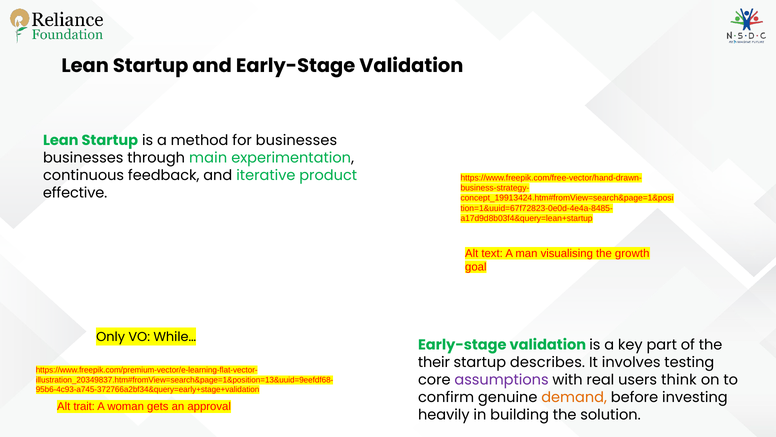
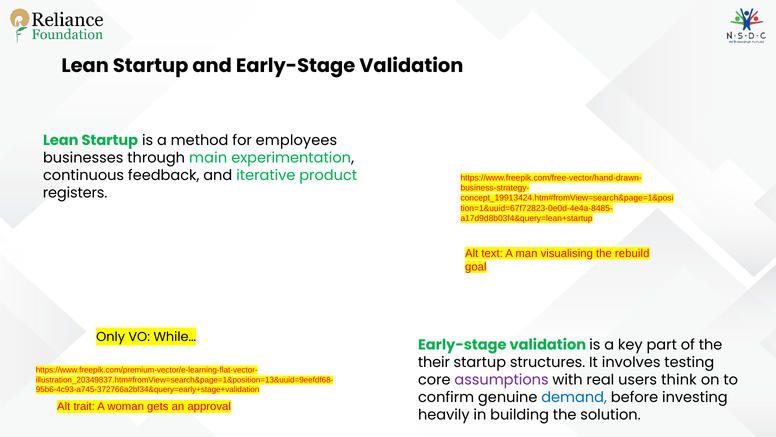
for businesses: businesses -> employees (296, 140)
effective: effective -> registers (75, 193)
growth: growth -> rebuild (632, 253)
describes: describes -> structures (548, 362)
demand colour: orange -> blue (574, 397)
